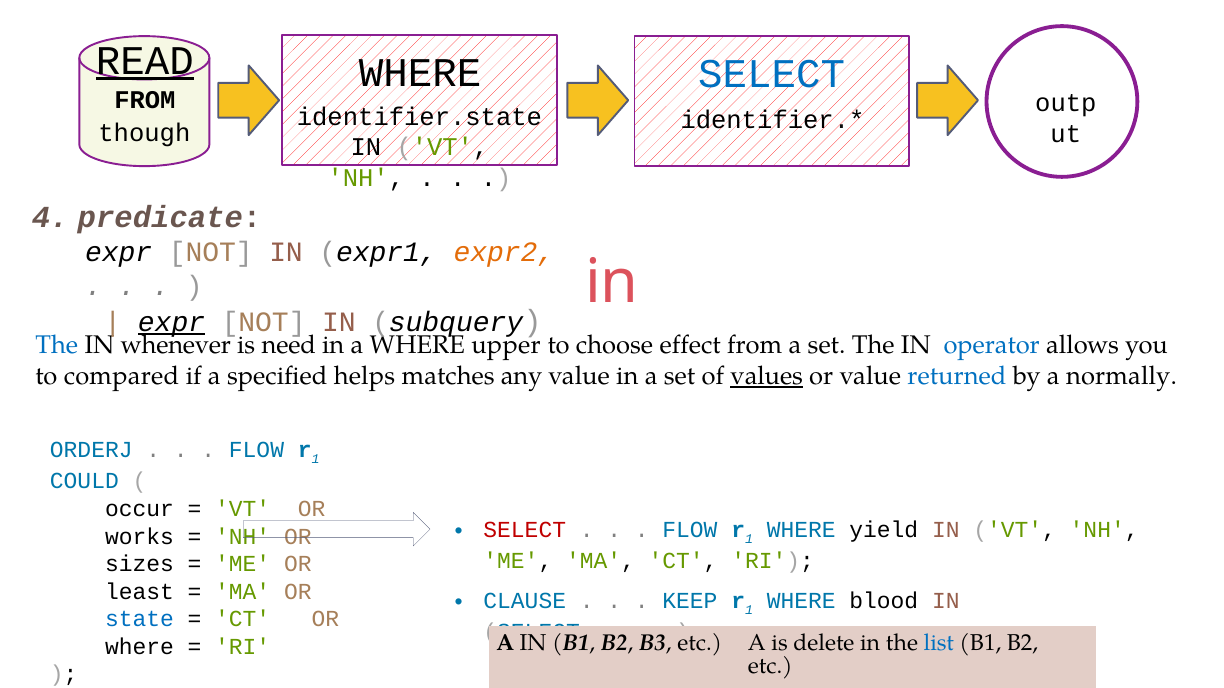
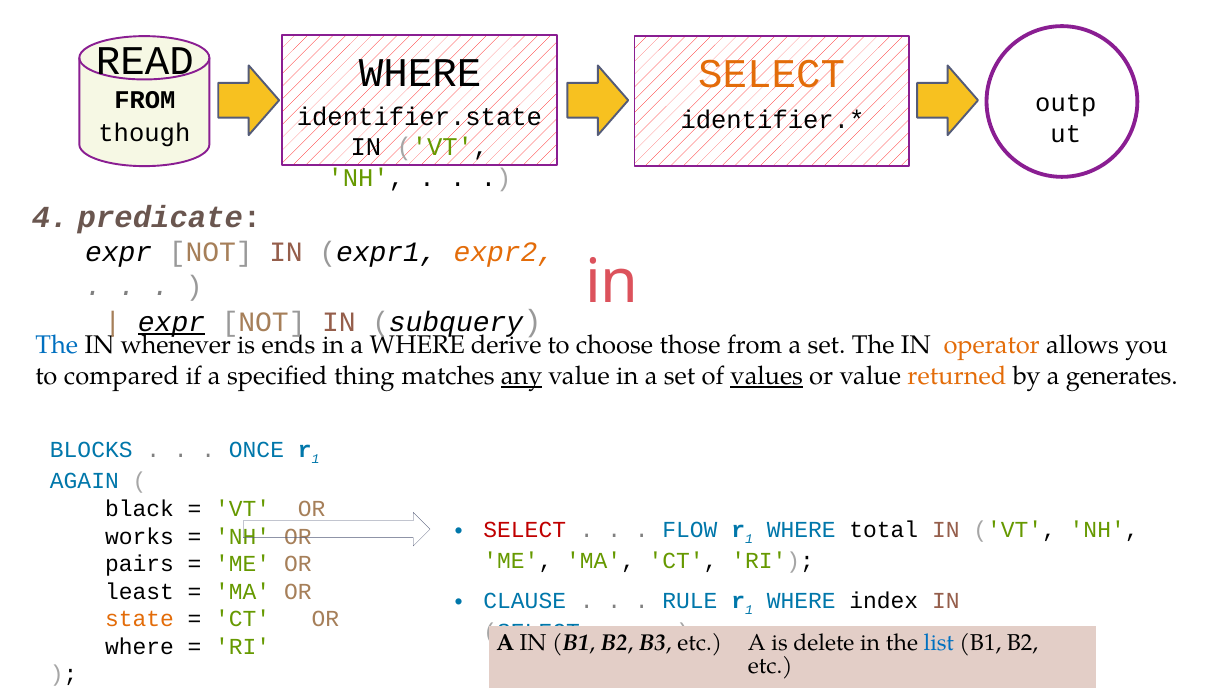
READ underline: present -> none (145, 61)
SELECT colour: blue -> orange (772, 74)
need: need -> ends (289, 346)
upper: upper -> derive (506, 346)
effect: effect -> those (690, 346)
operator colour: blue -> orange (992, 346)
helps: helps -> thing (364, 376)
any underline: none -> present (522, 376)
returned colour: blue -> orange (957, 376)
normally: normally -> generates (1122, 376)
ORDERJ: ORDERJ -> BLOCKS (91, 450)
FLOW: FLOW -> ONCE (256, 450)
COULD: COULD -> AGAIN (84, 482)
occur: occur -> black (139, 509)
yield: yield -> total (884, 530)
sizes: sizes -> pairs (139, 564)
KEEP: KEEP -> RULE (690, 601)
blood: blood -> index (884, 601)
state colour: blue -> orange (139, 619)
